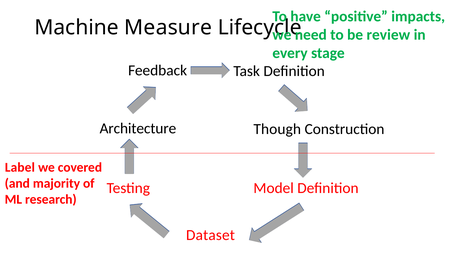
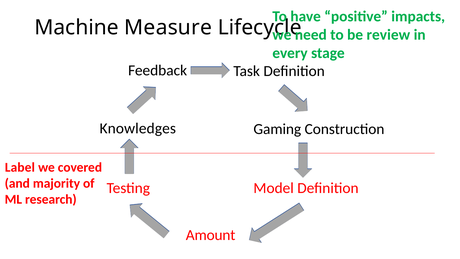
Architecture: Architecture -> Knowledges (138, 128)
Though: Though -> Gaming (277, 129)
Dataset: Dataset -> Amount (211, 235)
